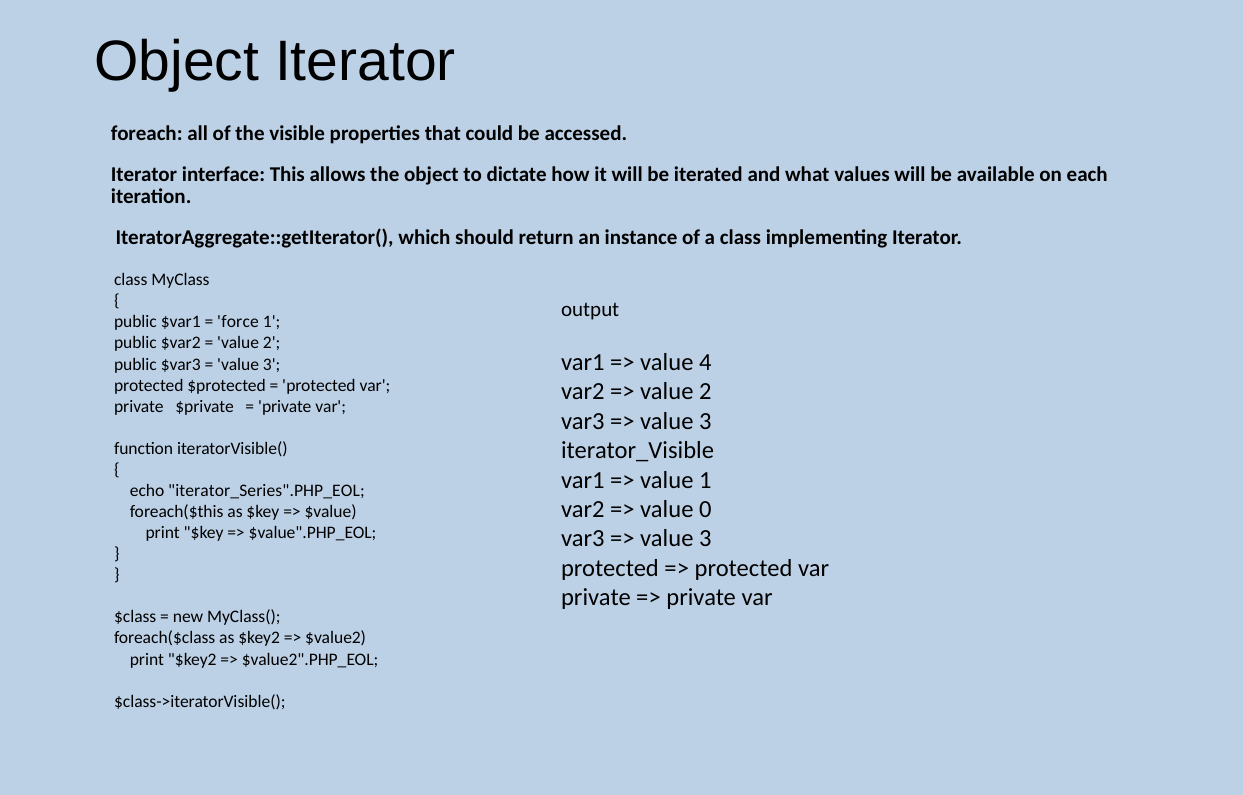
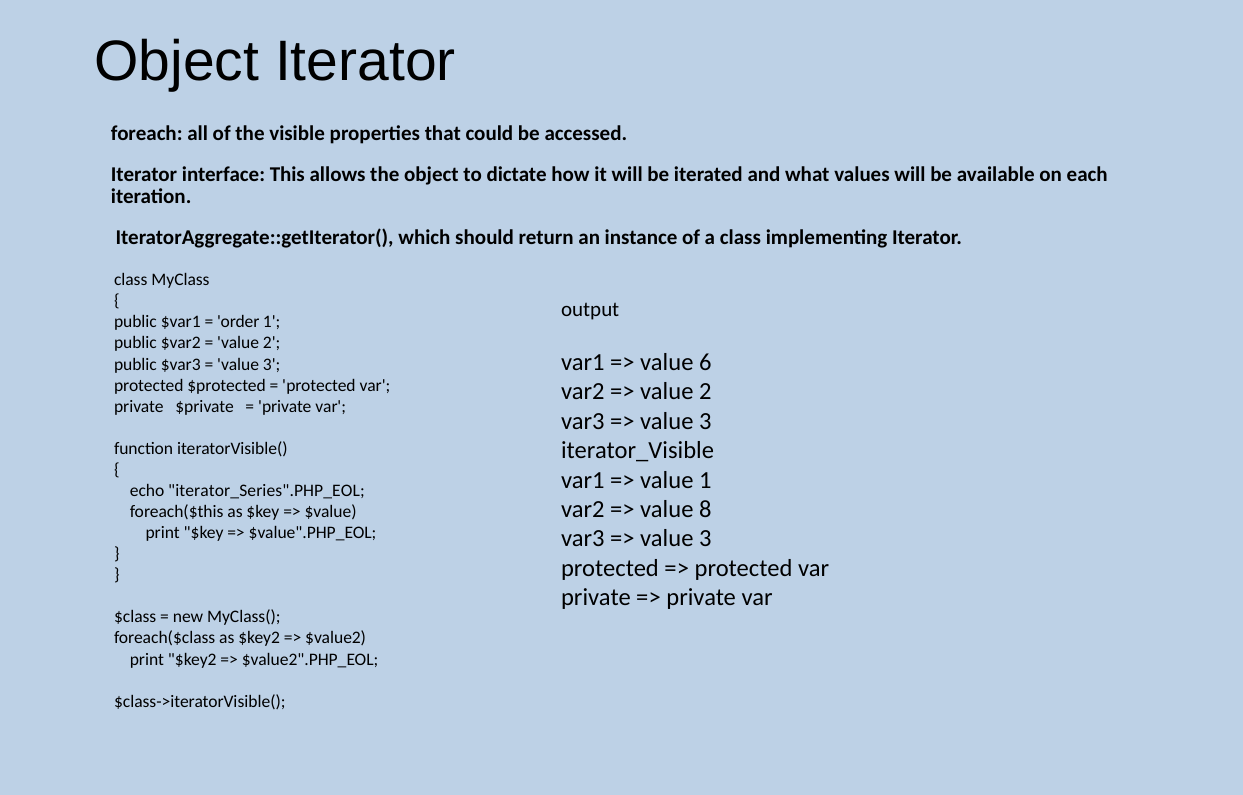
force: force -> order (238, 322)
4: 4 -> 6 (705, 362)
0: 0 -> 8 (705, 510)
